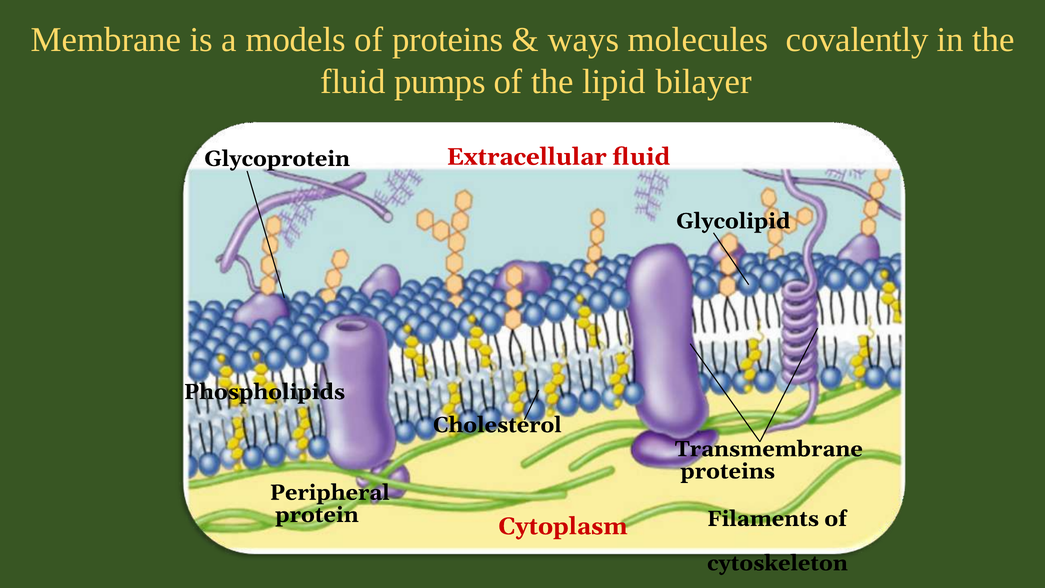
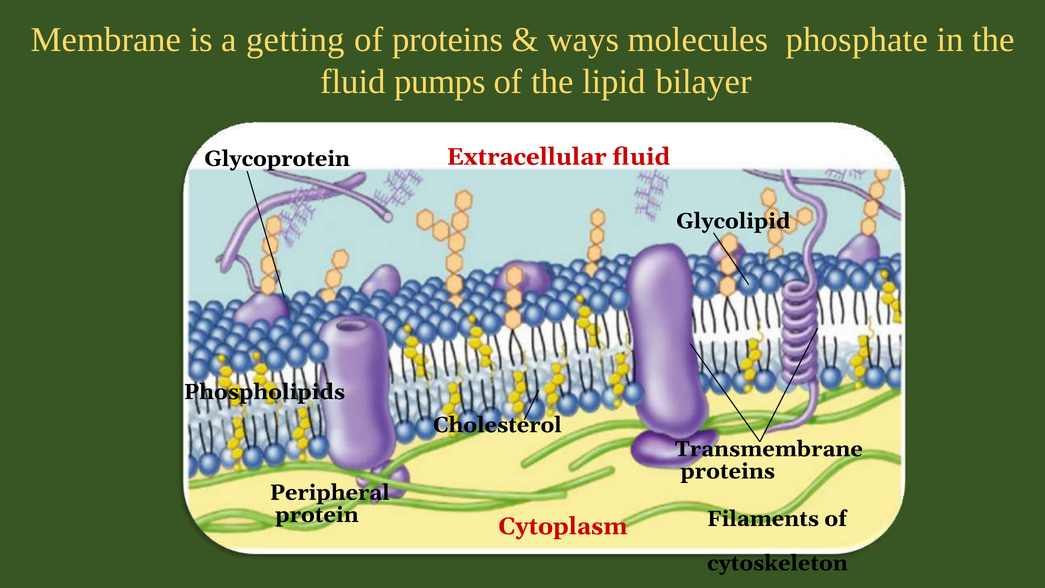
models: models -> getting (295, 40)
covalently: covalently -> phosphate (857, 40)
